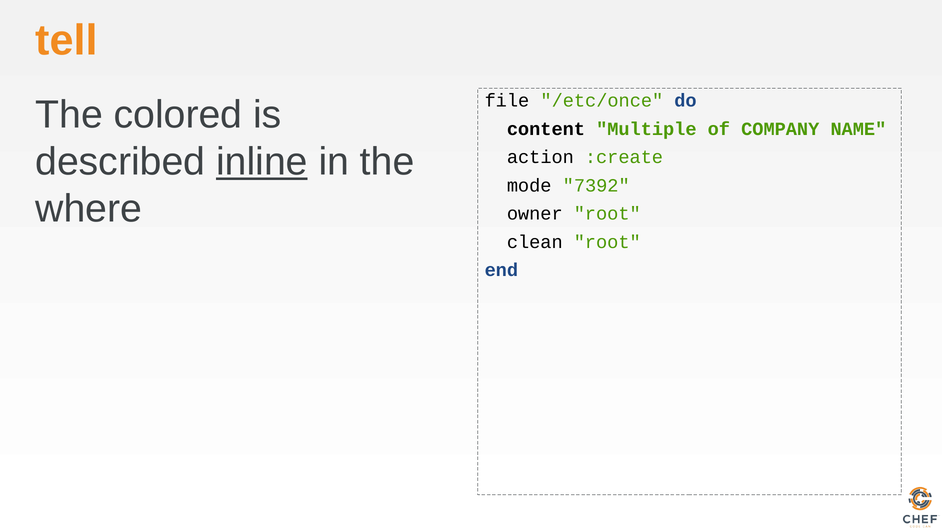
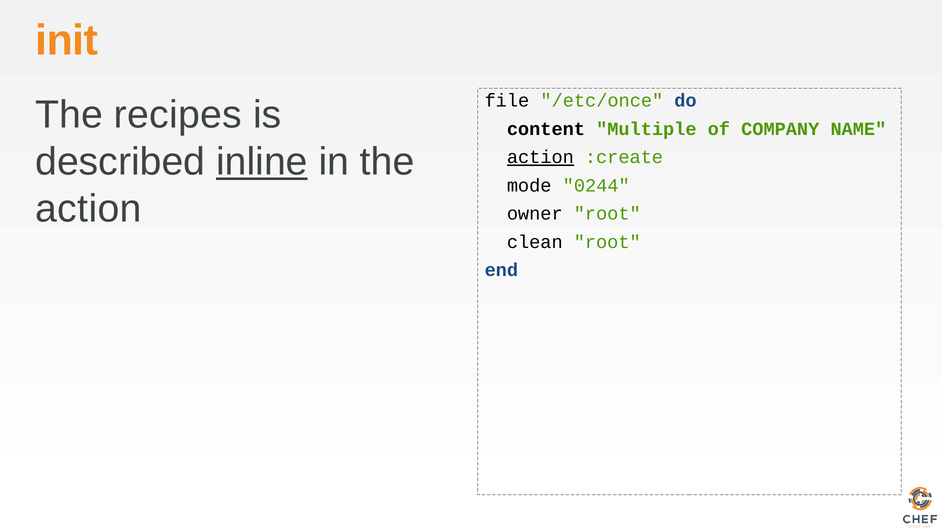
tell: tell -> init (67, 41)
colored: colored -> recipes (178, 115)
action underline: none -> present (540, 157)
7392: 7392 -> 0244 (596, 185)
where: where -> action (88, 209)
